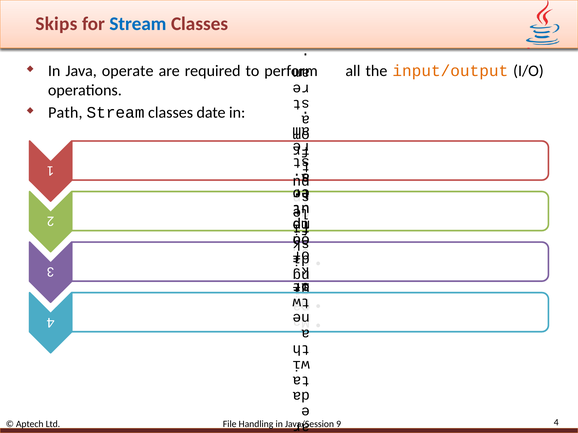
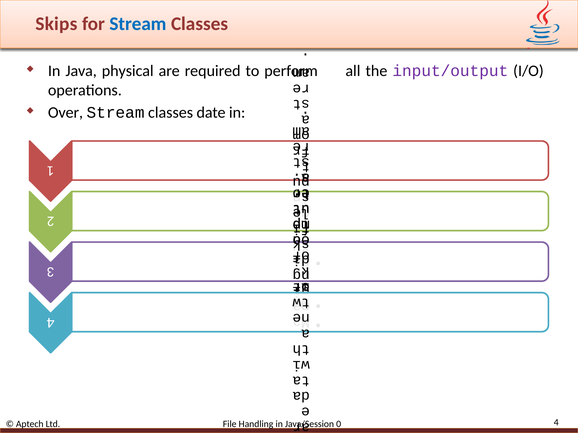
operate: operate -> physical (128, 71)
input/output colour: orange -> purple (450, 71)
Path: Path -> Over (65, 113)
9: 9 -> 0 (339, 425)
